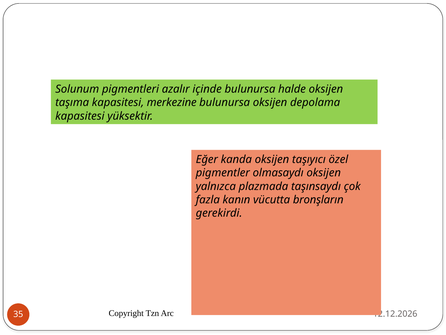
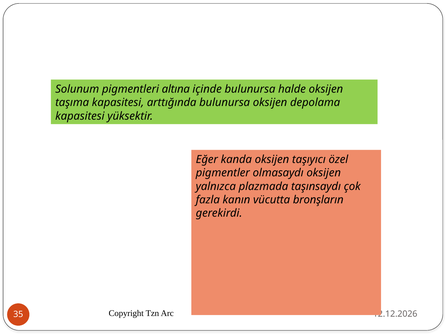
azalır: azalır -> altına (176, 89)
merkezine: merkezine -> arttığında (172, 102)
